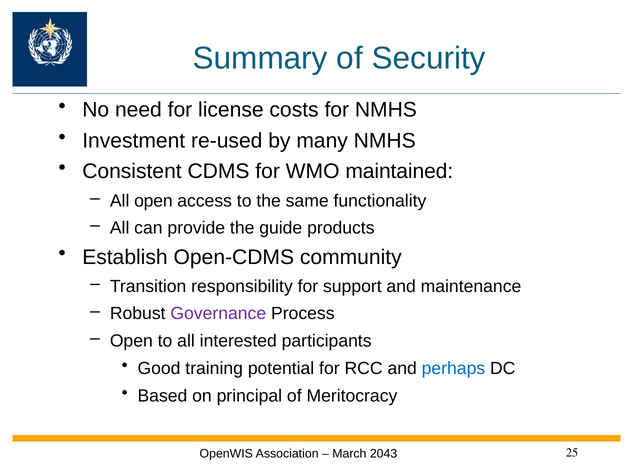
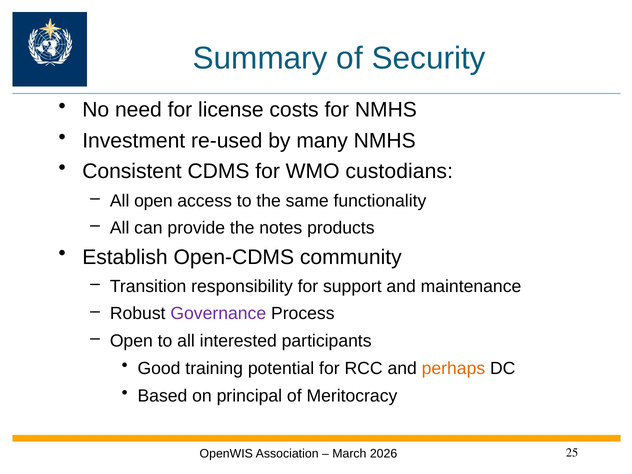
maintained: maintained -> custodians (399, 172)
guide: guide -> notes (281, 228)
perhaps colour: blue -> orange (453, 368)
2043: 2043 -> 2026 (384, 454)
